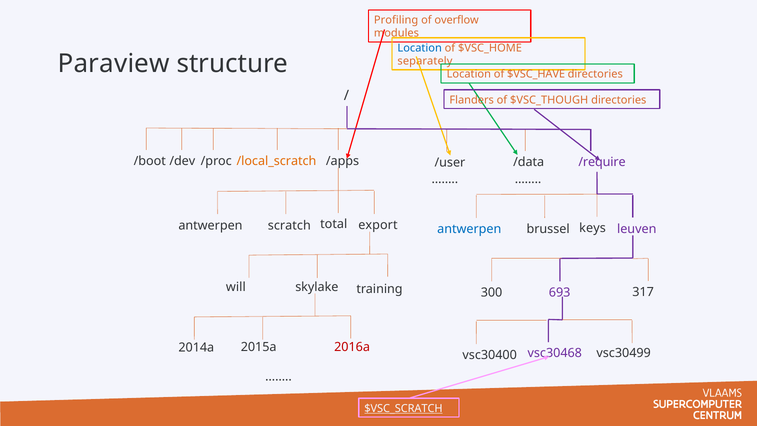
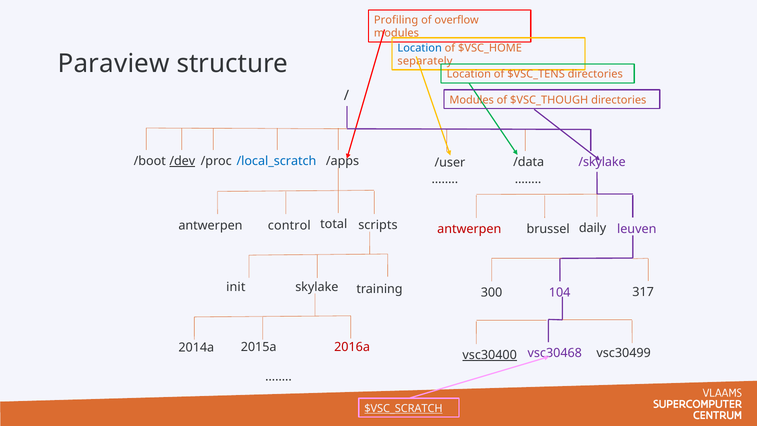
$VSC_HAVE: $VSC_HAVE -> $VSC_TENS (536, 74)
Flanders: Flanders -> Modules (472, 100)
/dev underline: none -> present (182, 161)
/local_scratch colour: orange -> blue (276, 161)
/require: /require -> /skylake (602, 162)
export: export -> scripts (378, 225)
scratch: scratch -> control (289, 225)
keys: keys -> daily (593, 228)
antwerpen colour: blue -> red (469, 229)
will: will -> init (236, 287)
693: 693 -> 104 (560, 292)
vsc30400 underline: none -> present (490, 355)
